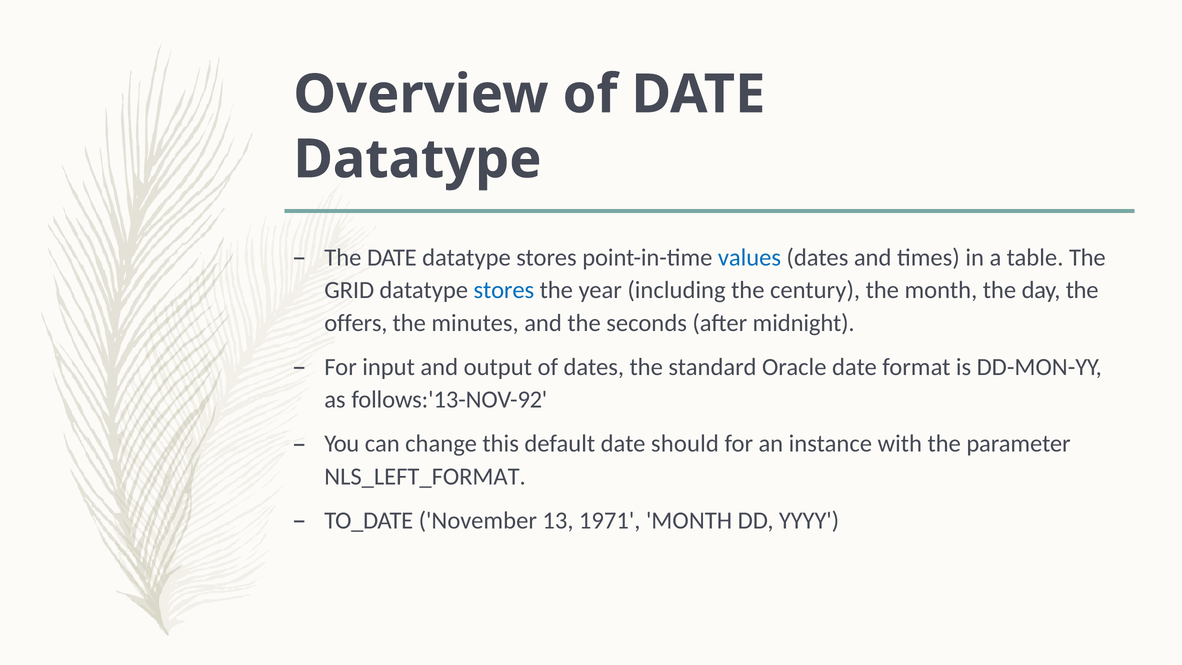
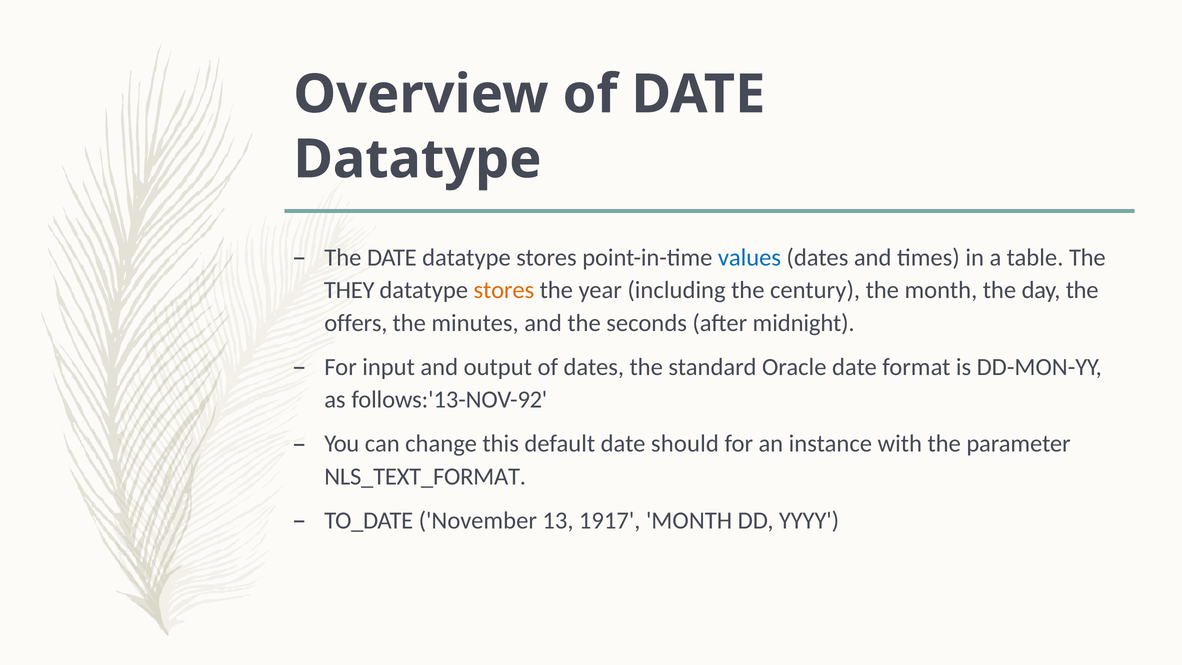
GRID: GRID -> THEY (349, 290)
stores colour: blue -> orange (504, 290)
NLS_LEFT_FORMAT: NLS_LEFT_FORMAT -> NLS_TEXT_FORMAT (425, 476)
1971: 1971 -> 1917 (610, 520)
